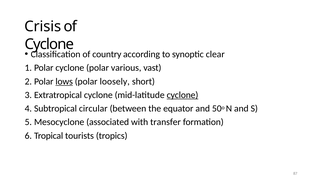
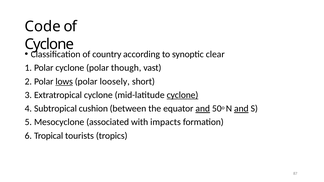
Crisis: Crisis -> Code (43, 27)
various: various -> though (126, 68)
circular: circular -> cushion (93, 109)
and underline: none -> present (203, 109)
and underline: none -> present (241, 109)
transfer: transfer -> impacts (166, 122)
